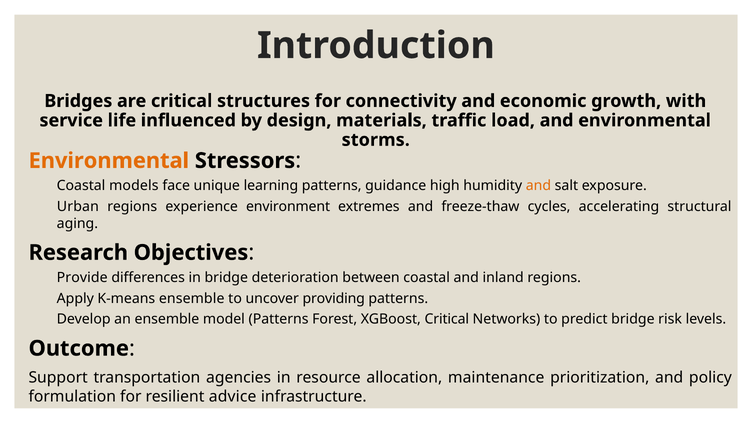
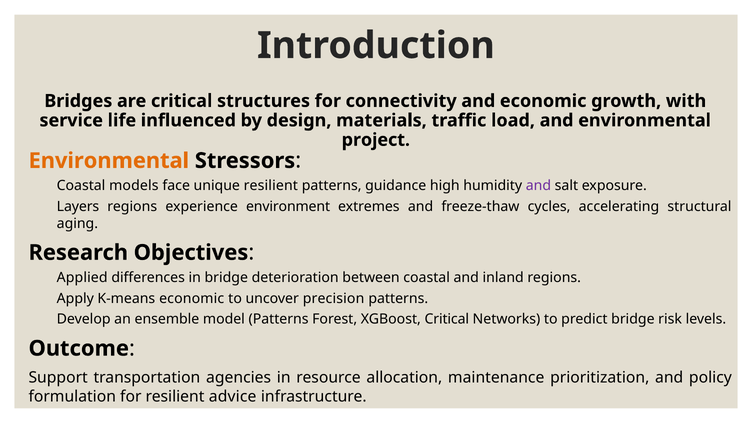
storms: storms -> project (376, 140)
unique learning: learning -> resilient (271, 186)
and colour: orange -> purple (538, 186)
Urban: Urban -> Layers (78, 206)
Provide: Provide -> Applied (82, 278)
K-means ensemble: ensemble -> economic (192, 298)
providing: providing -> precision (334, 298)
